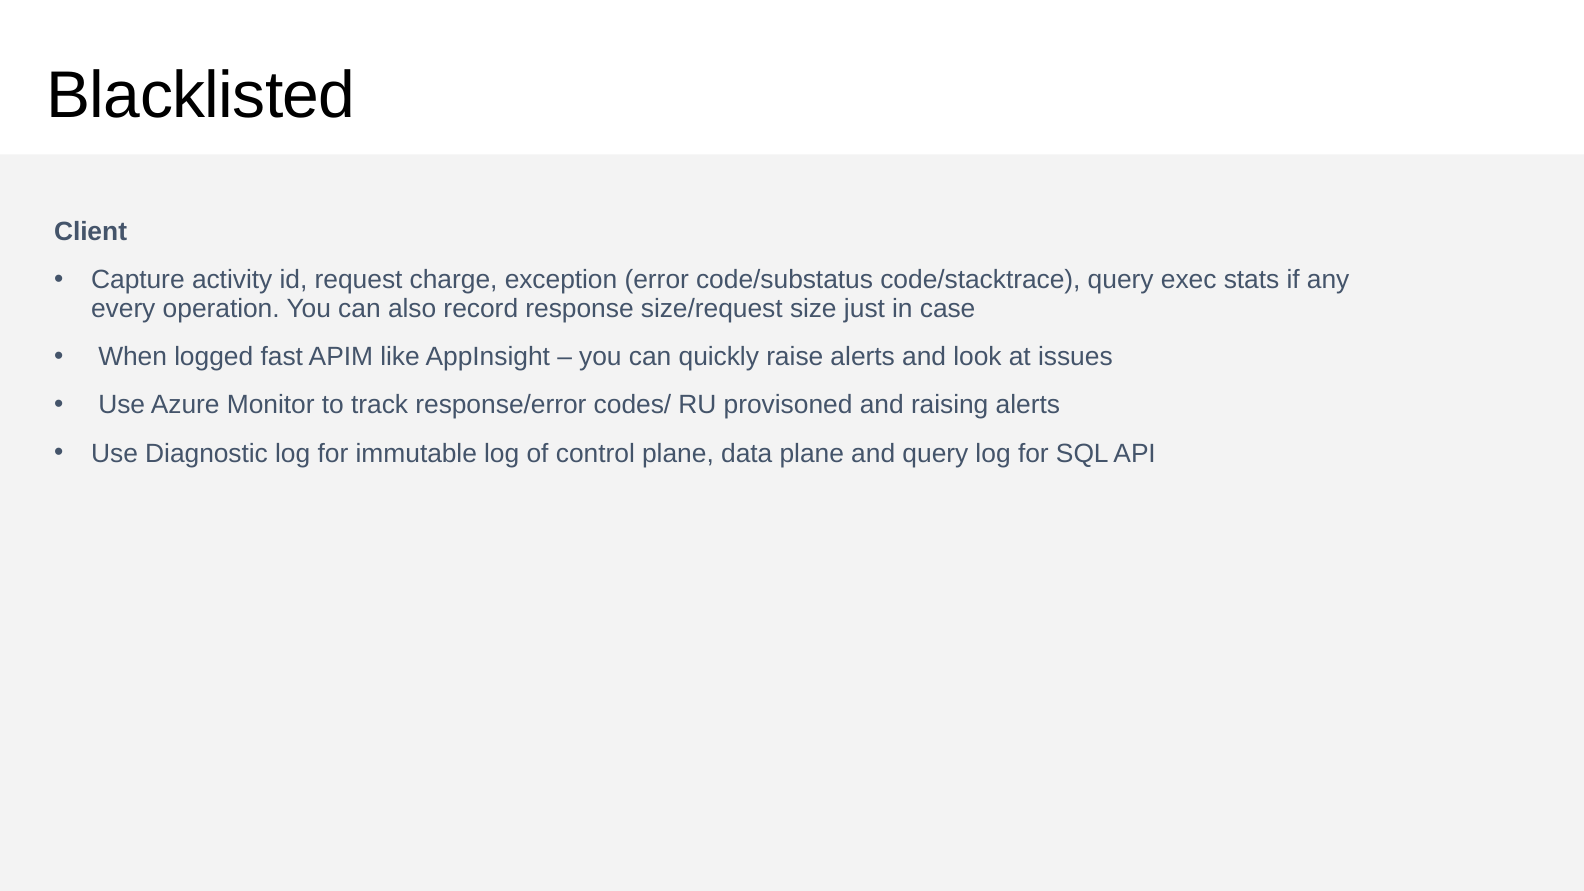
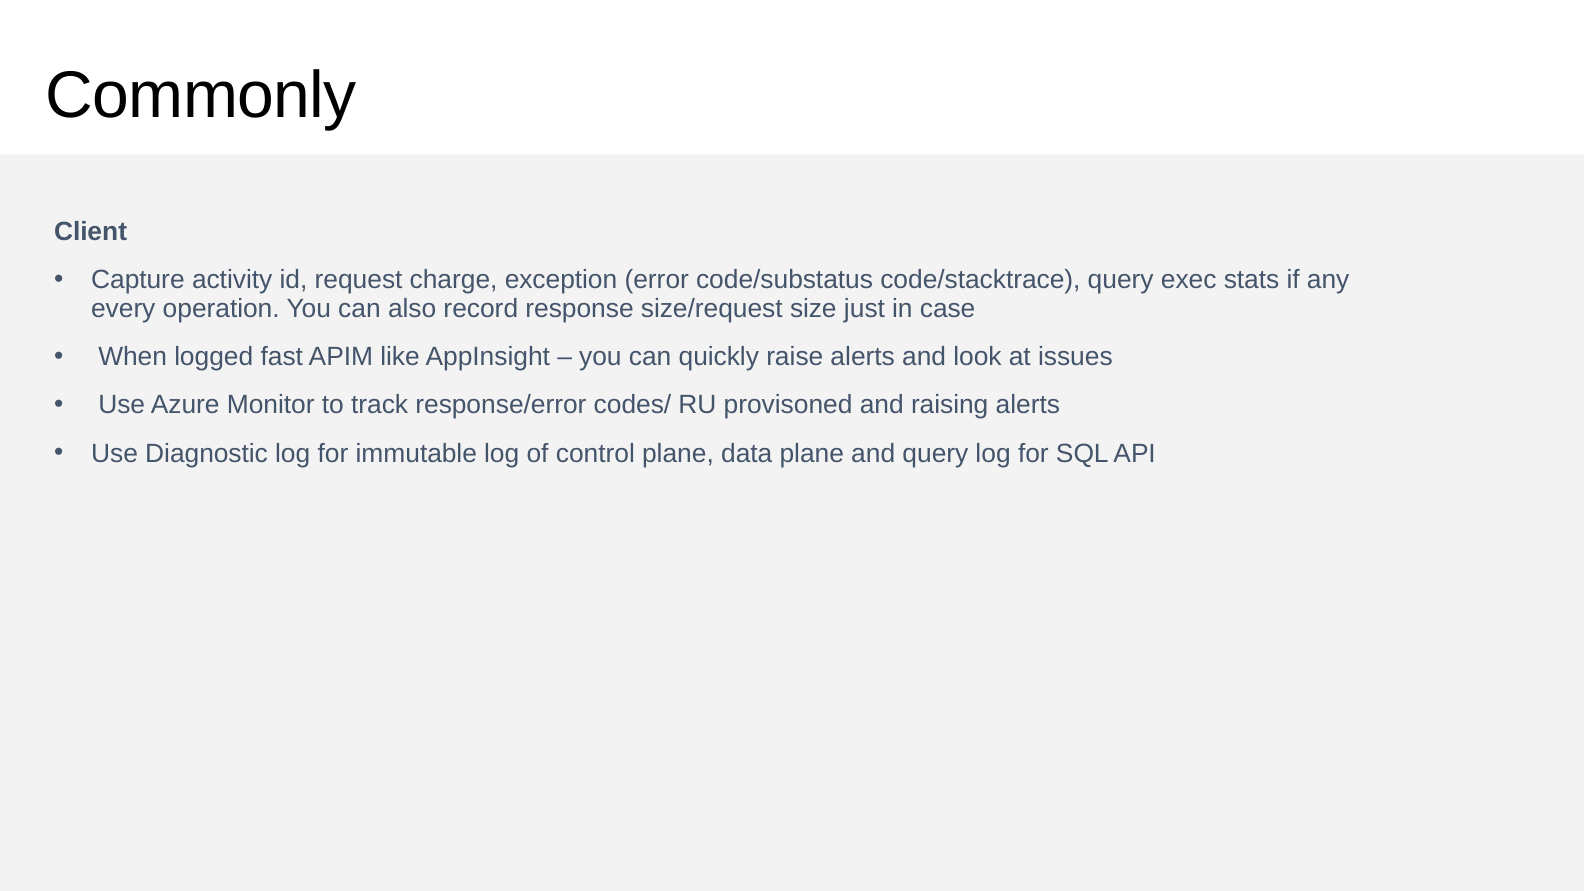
Blacklisted: Blacklisted -> Commonly (201, 96)
